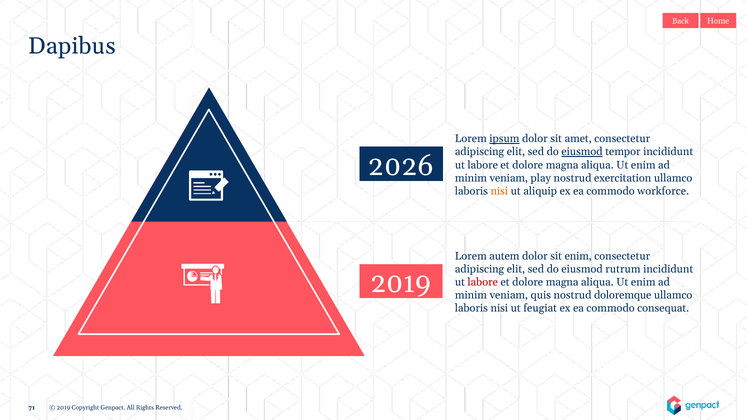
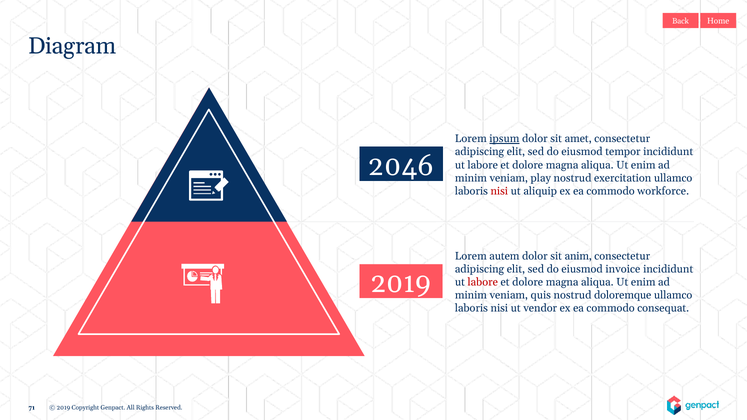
Dapibus: Dapibus -> Diagram (72, 46)
eiusmod underline: present -> none (582, 152)
2026: 2026 -> 2046 (401, 166)
nisi colour: orange -> red (499, 191)
sit enim: enim -> anim (578, 256)
rutrum: rutrum -> invoice (623, 269)
feugiat: feugiat -> vendor (540, 308)
